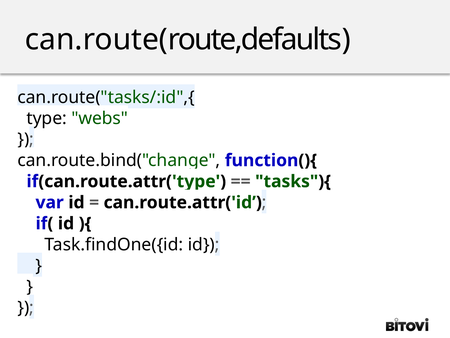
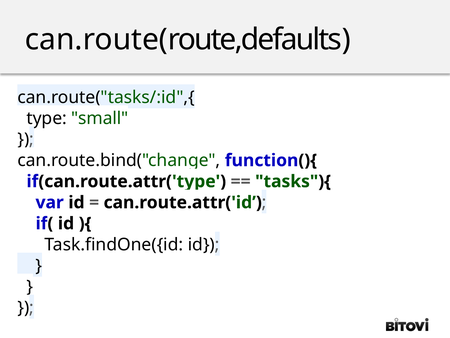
webs: webs -> small (100, 118)
